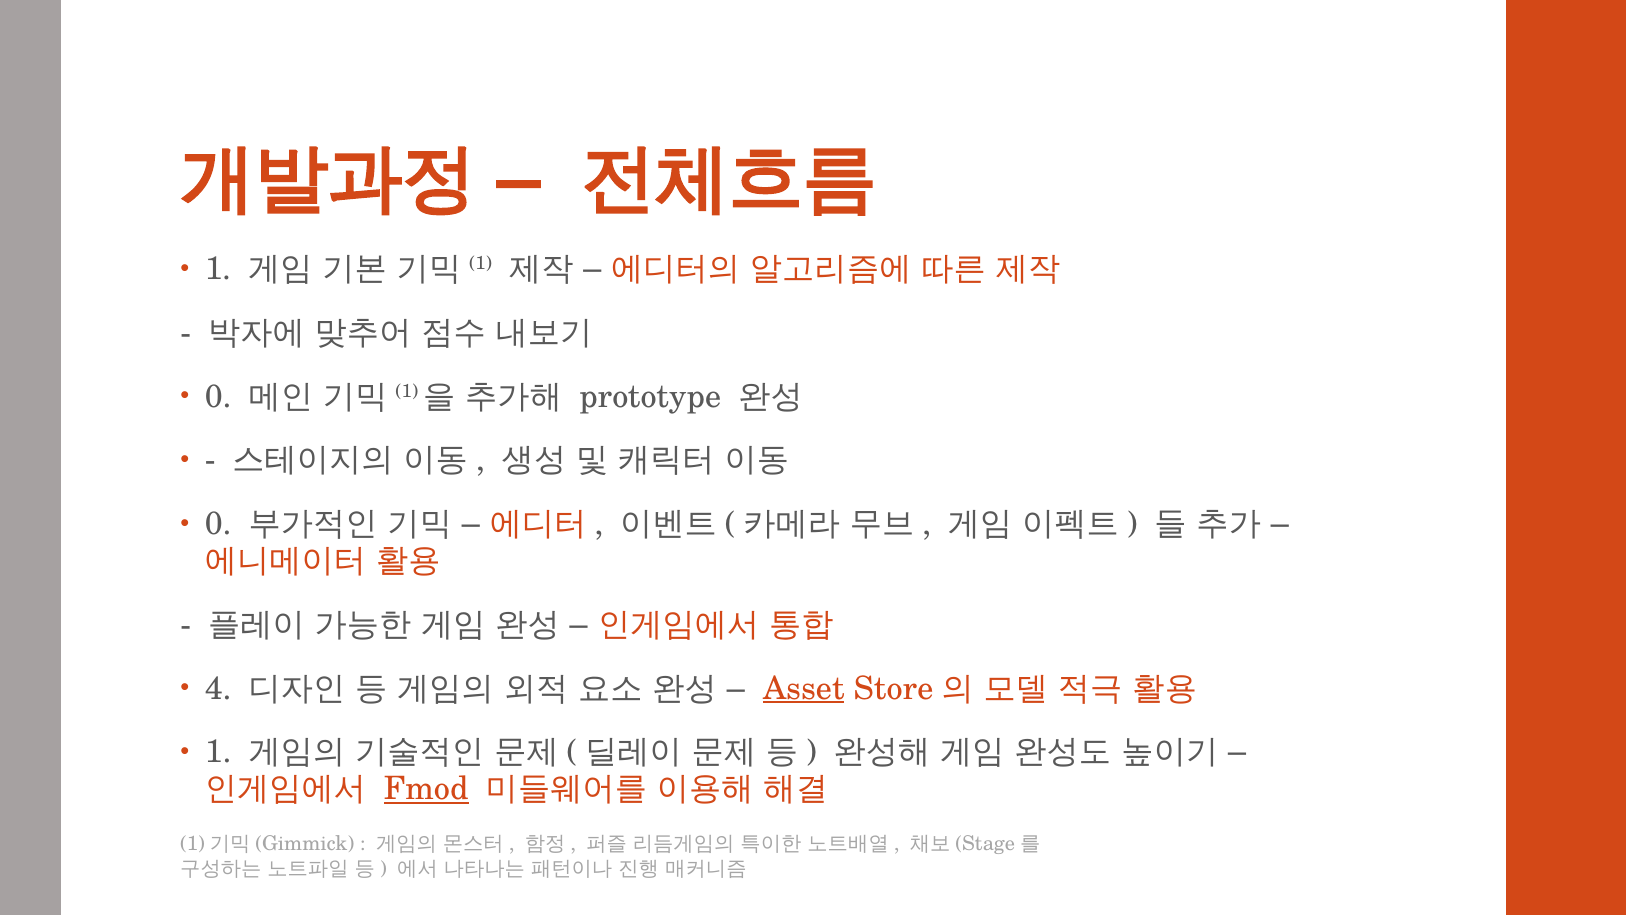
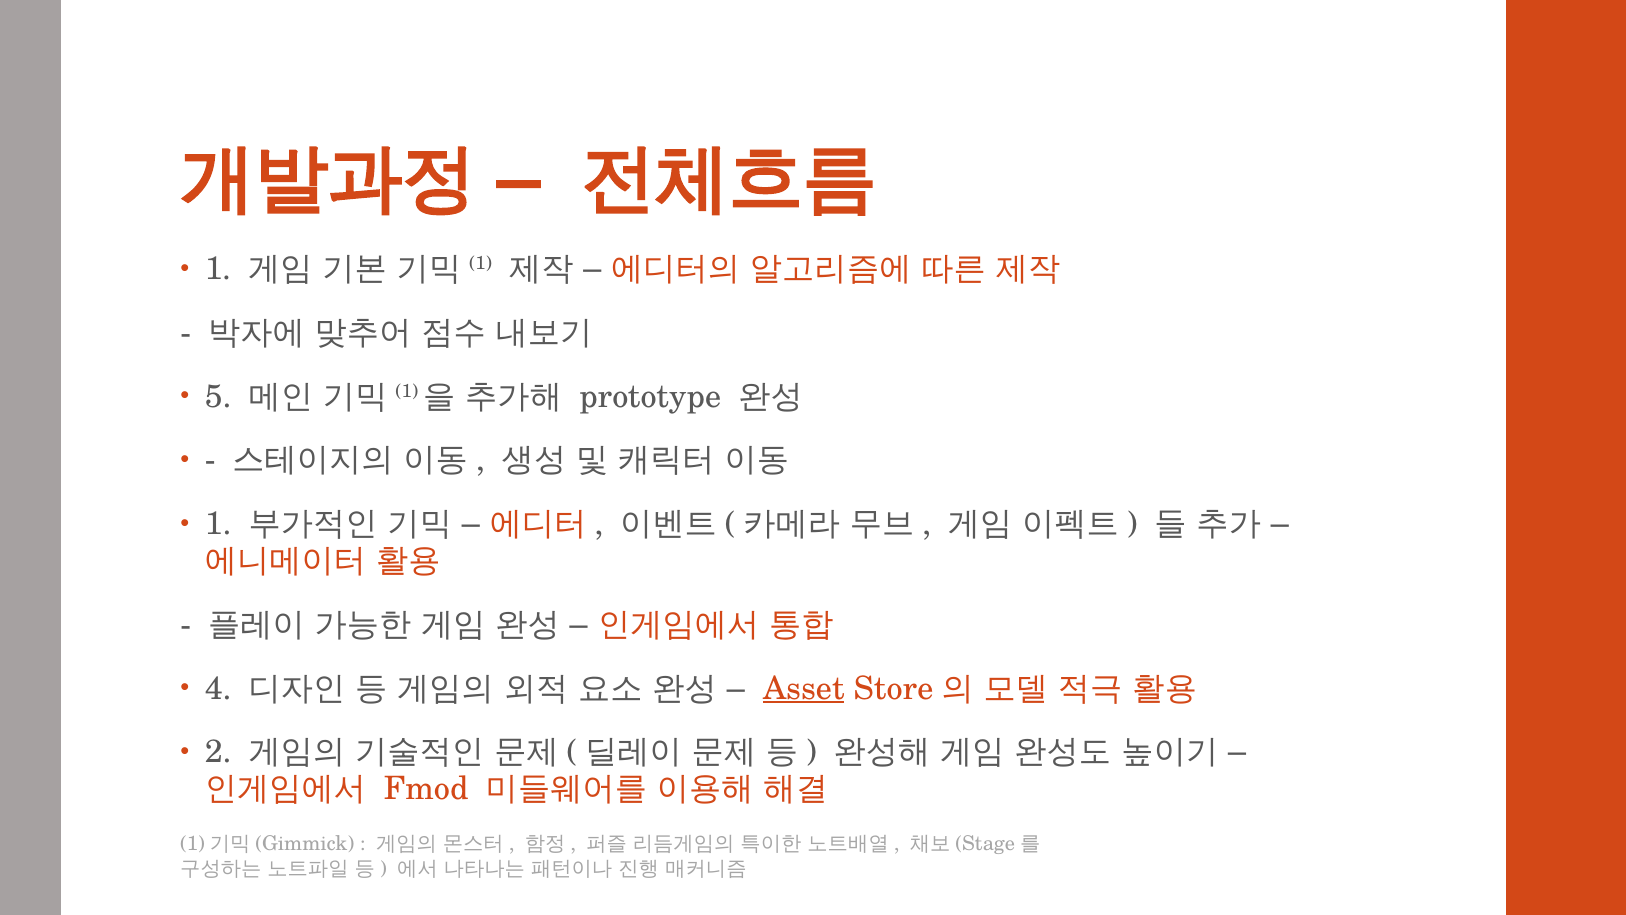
0: 0 -> 5 (218, 396)
0: 0 -> 1 (218, 524)
1: 1 -> 2 (218, 752)
Fmod underline: present -> none (426, 789)
